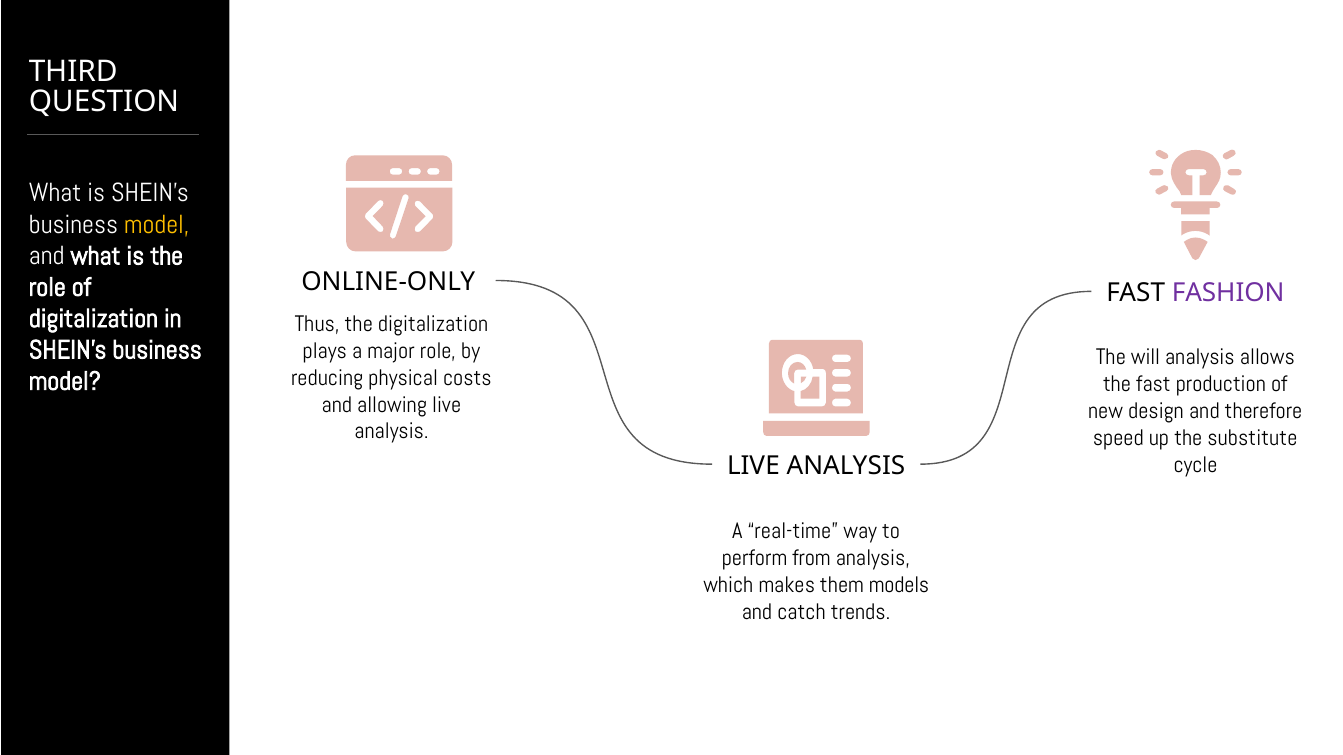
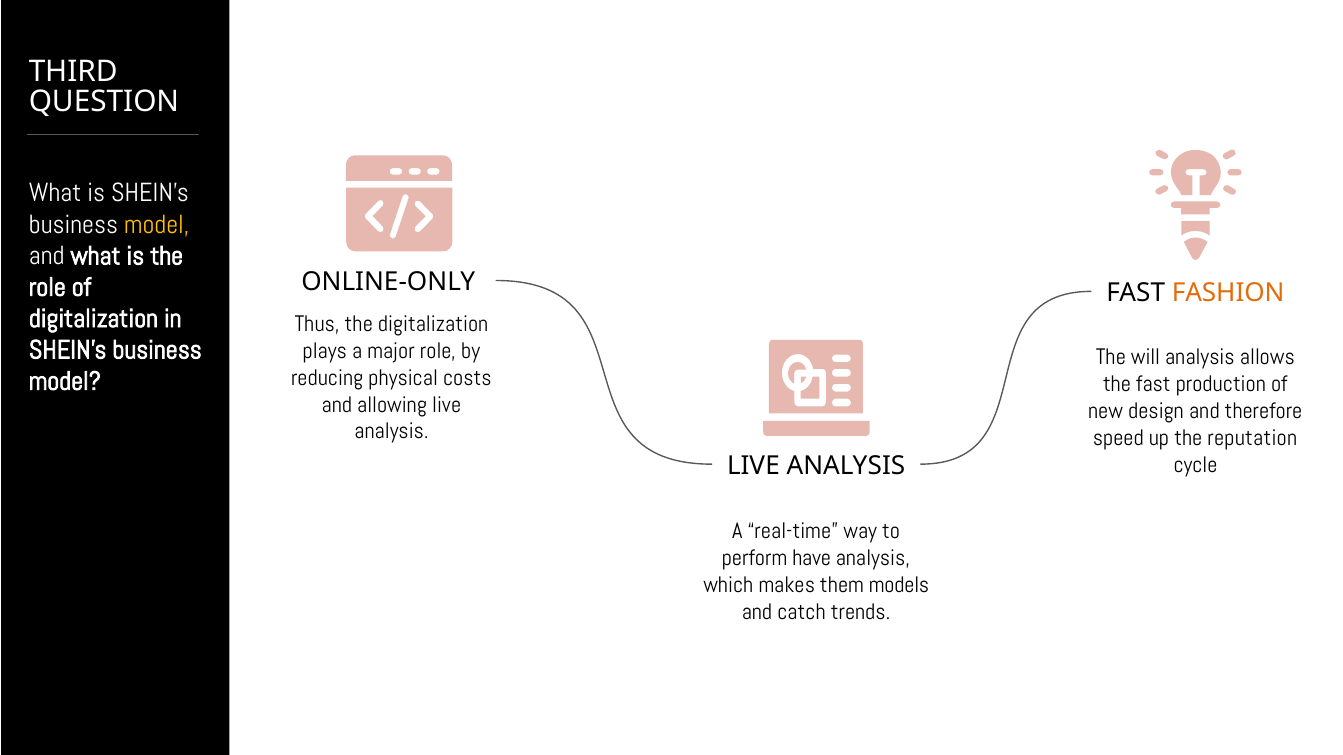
FASHION colour: purple -> orange (1228, 293)
substitute: substitute -> reputation (1252, 438)
from: from -> have (812, 559)
